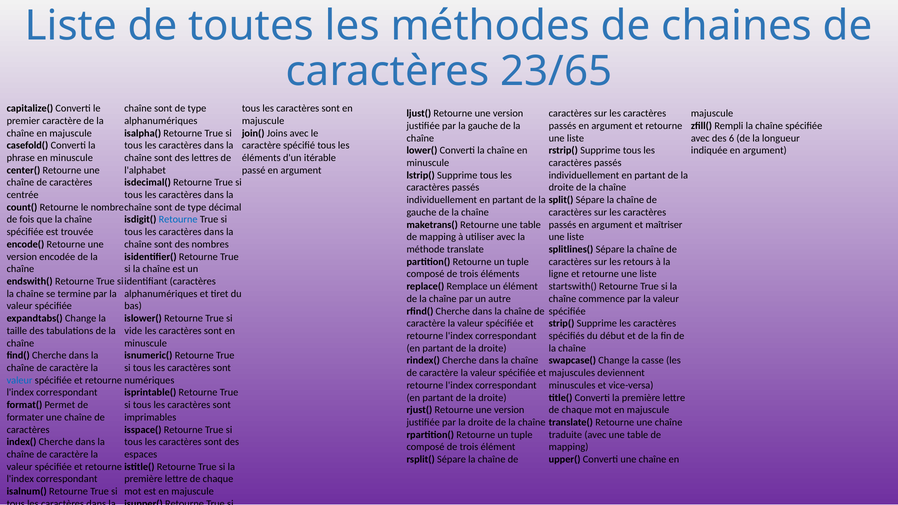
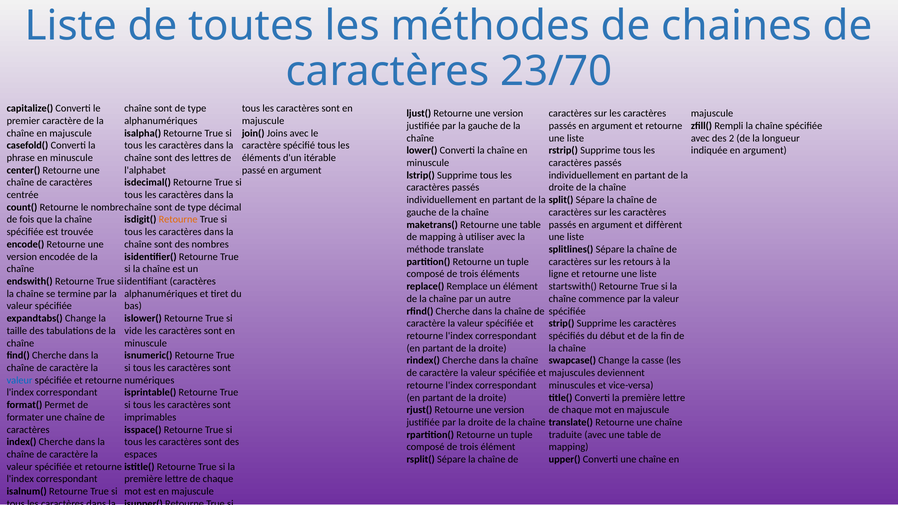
23/65: 23/65 -> 23/70 (556, 71)
6: 6 -> 2 (731, 138)
Retourne colour: blue -> orange (178, 220)
maîtriser: maîtriser -> diffèrent (664, 225)
